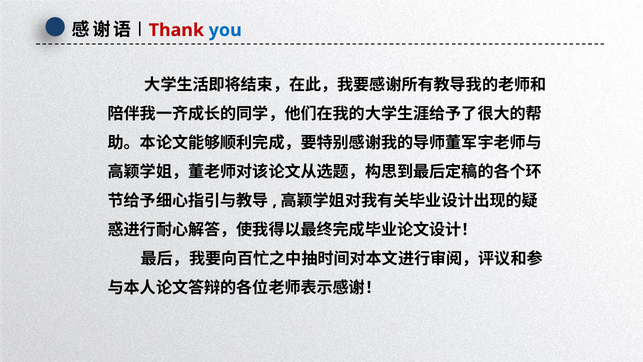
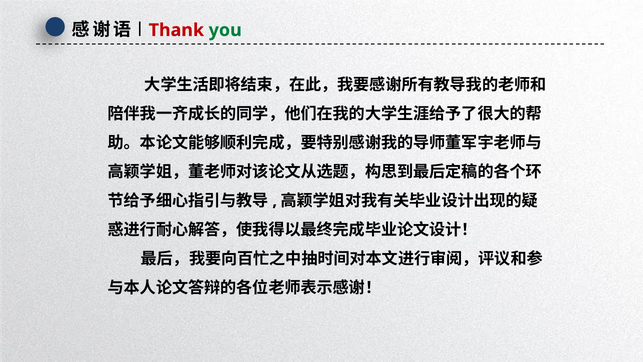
you colour: blue -> green (225, 30)
